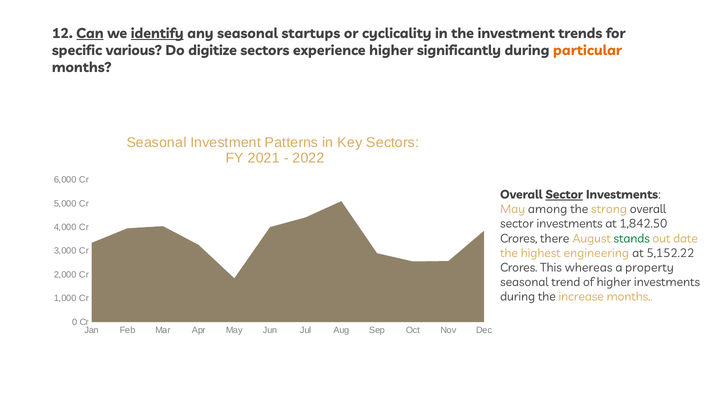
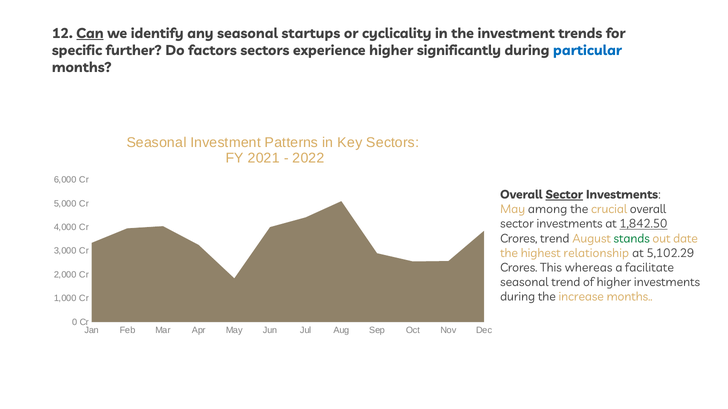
identify underline: present -> none (157, 34)
various: various -> further (134, 51)
digitize: digitize -> factors (213, 51)
particular colour: orange -> blue (588, 51)
strong: strong -> crucial (609, 210)
1,842.50 underline: none -> present (643, 224)
Crores there: there -> trend (555, 239)
engineering: engineering -> relationship (596, 253)
5,152.22: 5,152.22 -> 5,102.29 (670, 253)
property: property -> facilitate (649, 268)
